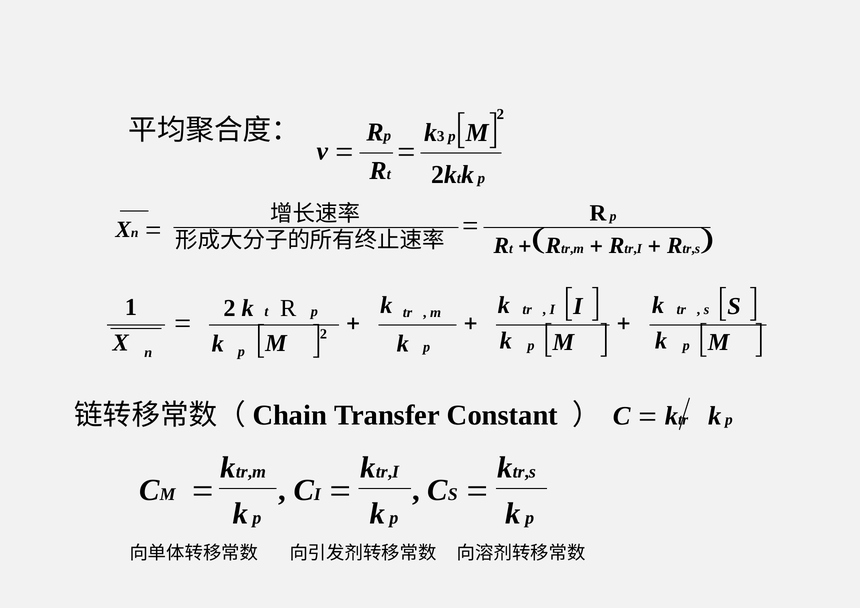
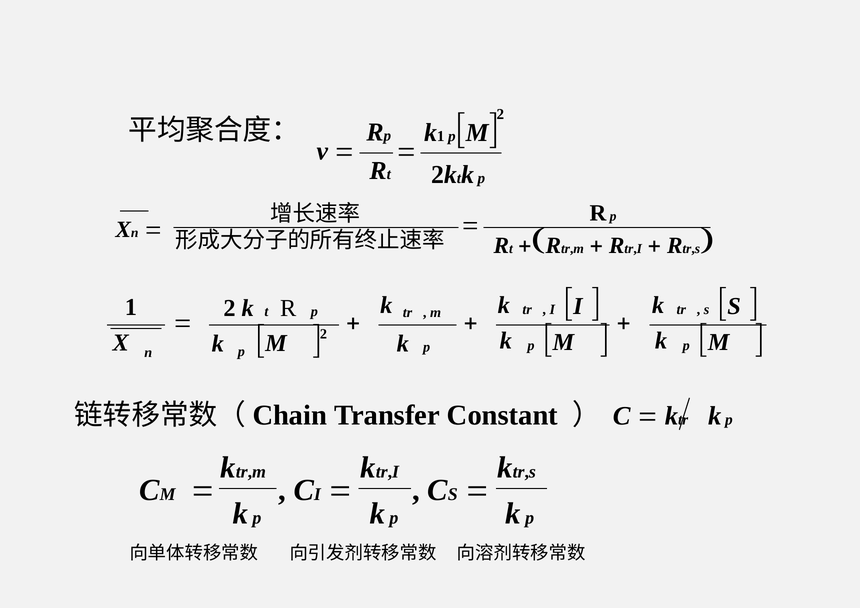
k 3: 3 -> 1 (441, 136)
